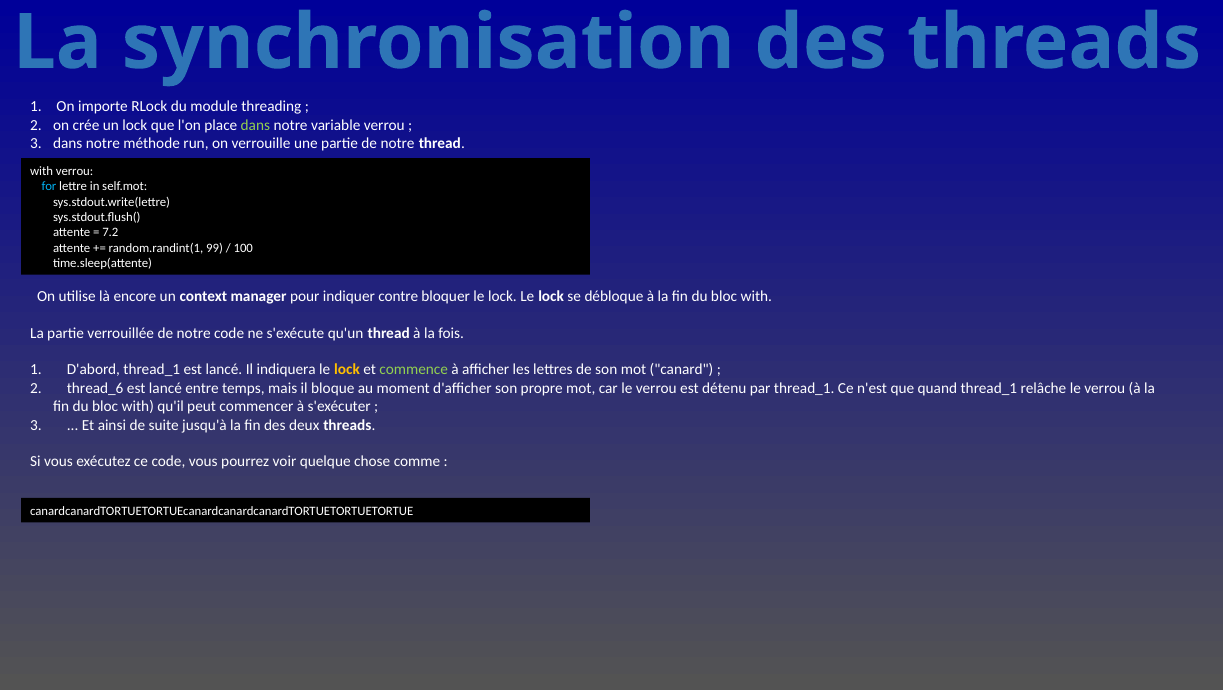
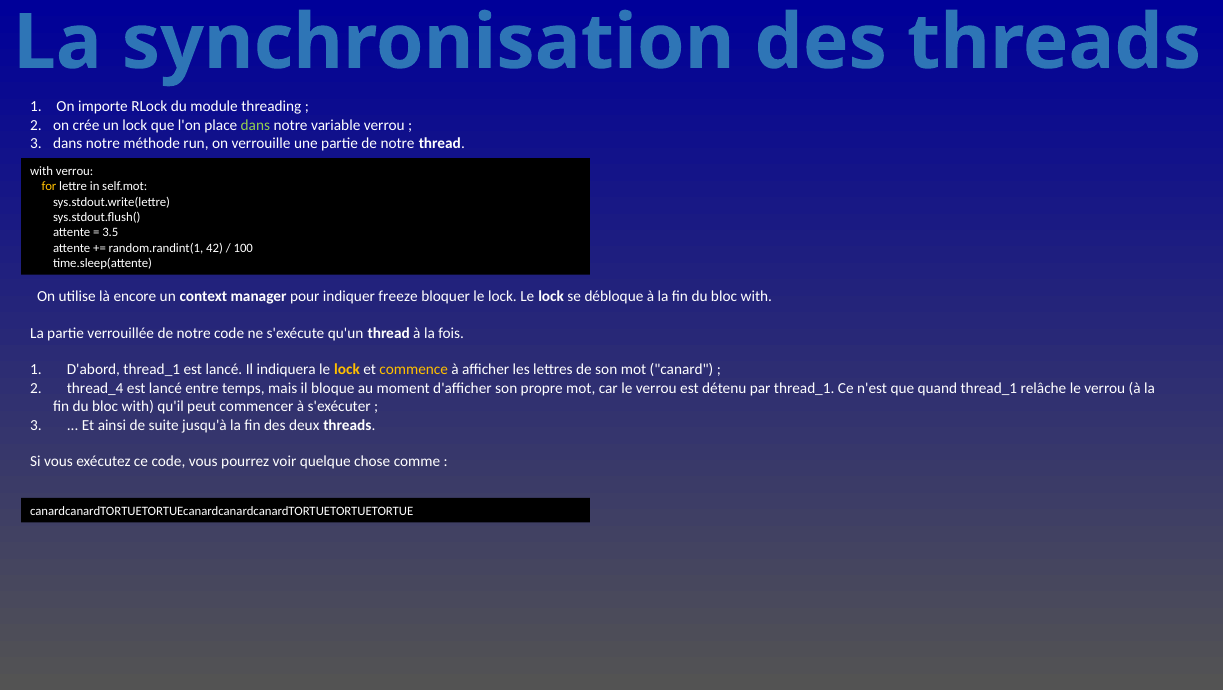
for colour: light blue -> yellow (49, 186)
7.2: 7.2 -> 3.5 (110, 232)
99: 99 -> 42 (215, 248)
contre: contre -> freeze (398, 296)
commence colour: light green -> yellow (414, 370)
thread_6: thread_6 -> thread_4 (95, 388)
